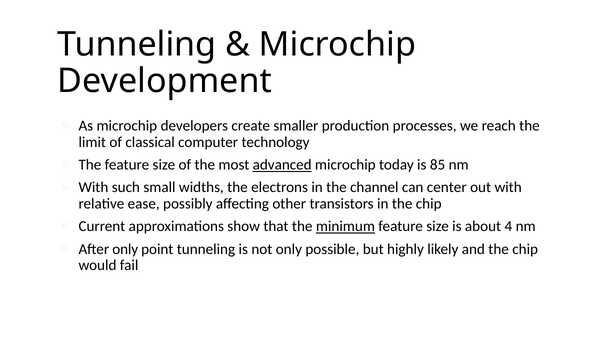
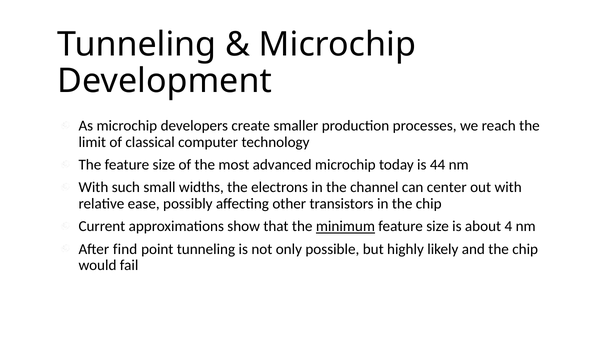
advanced underline: present -> none (282, 165)
85: 85 -> 44 (438, 165)
After only: only -> find (125, 249)
